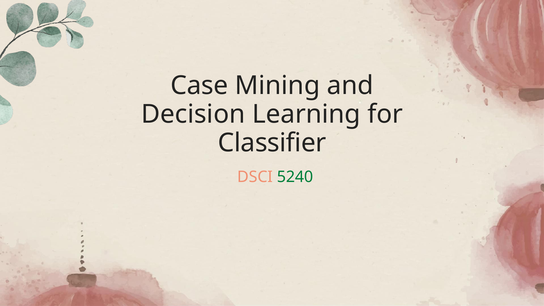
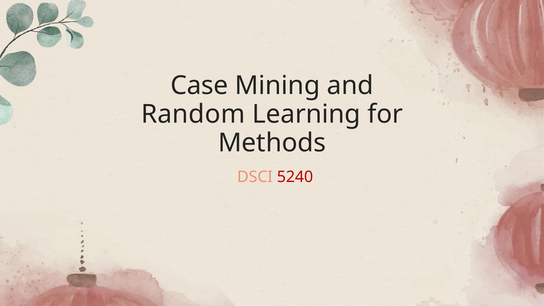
Decision: Decision -> Random (193, 114)
Classifier: Classifier -> Methods (272, 143)
5240 colour: green -> red (295, 177)
